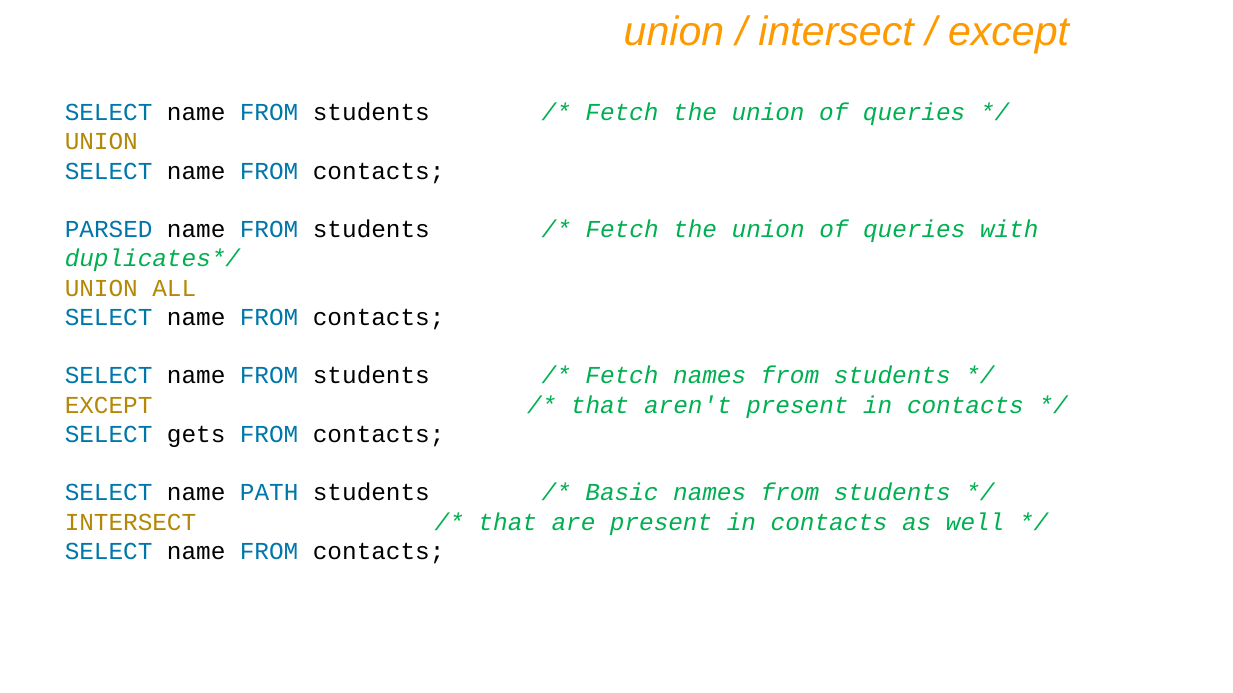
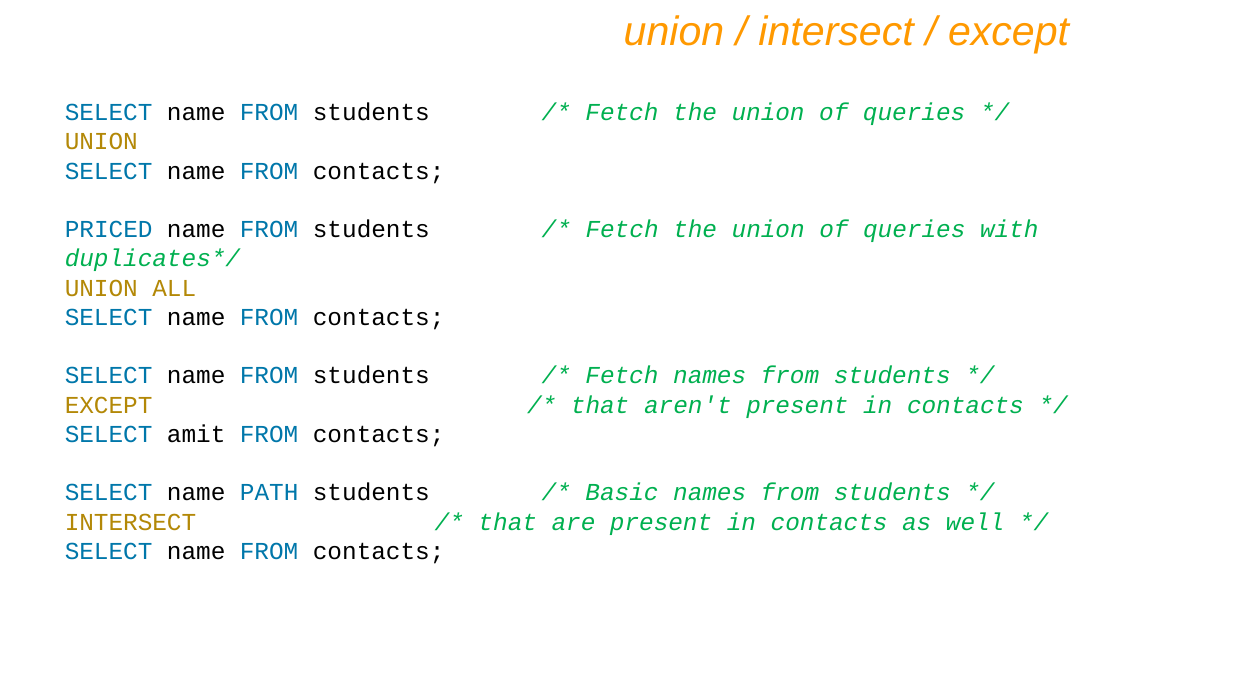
PARSED: PARSED -> PRICED (109, 230)
gets: gets -> amit (196, 435)
